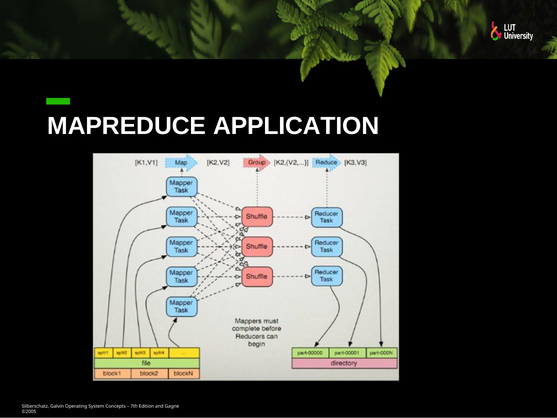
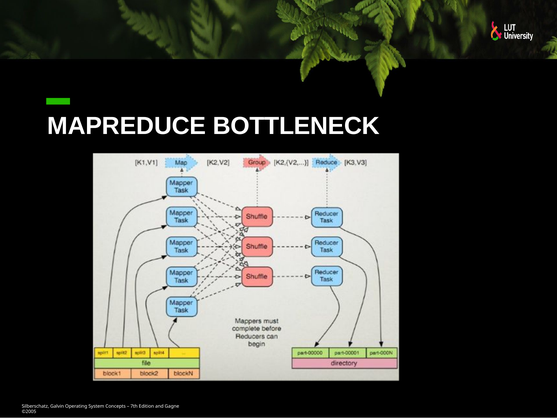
APPLICATION: APPLICATION -> BOTTLENECK (296, 126)
